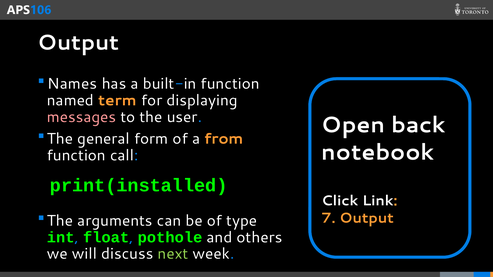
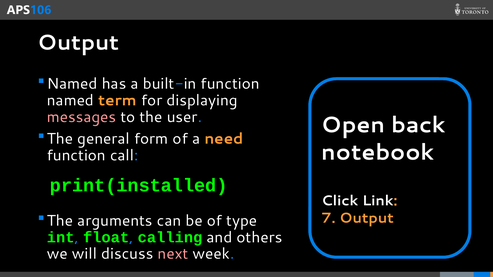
Names: Names -> Named (72, 84)
from: from -> need (224, 139)
pothole: pothole -> calling (170, 238)
next colour: light green -> pink (173, 254)
